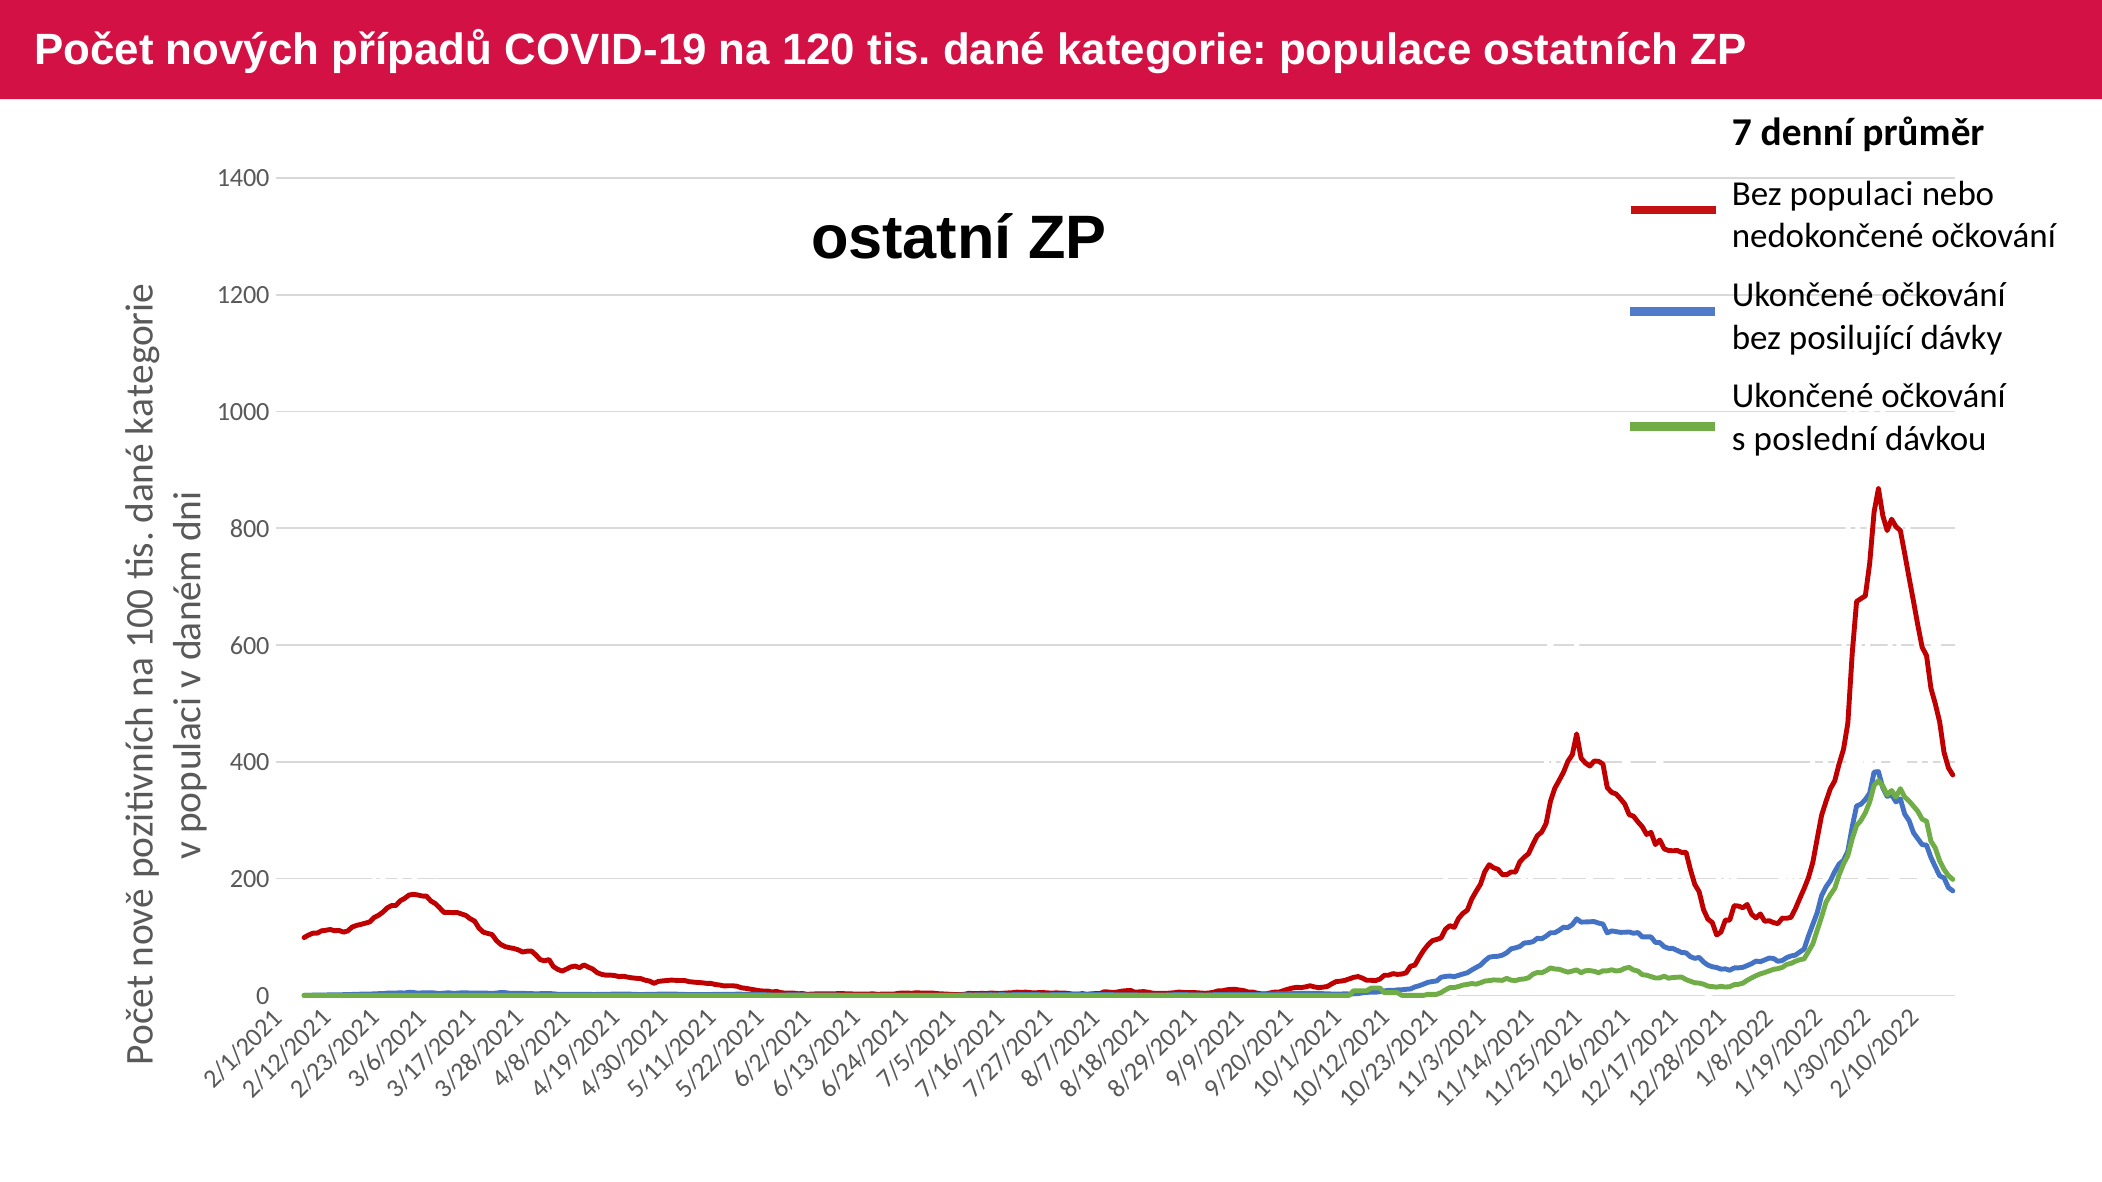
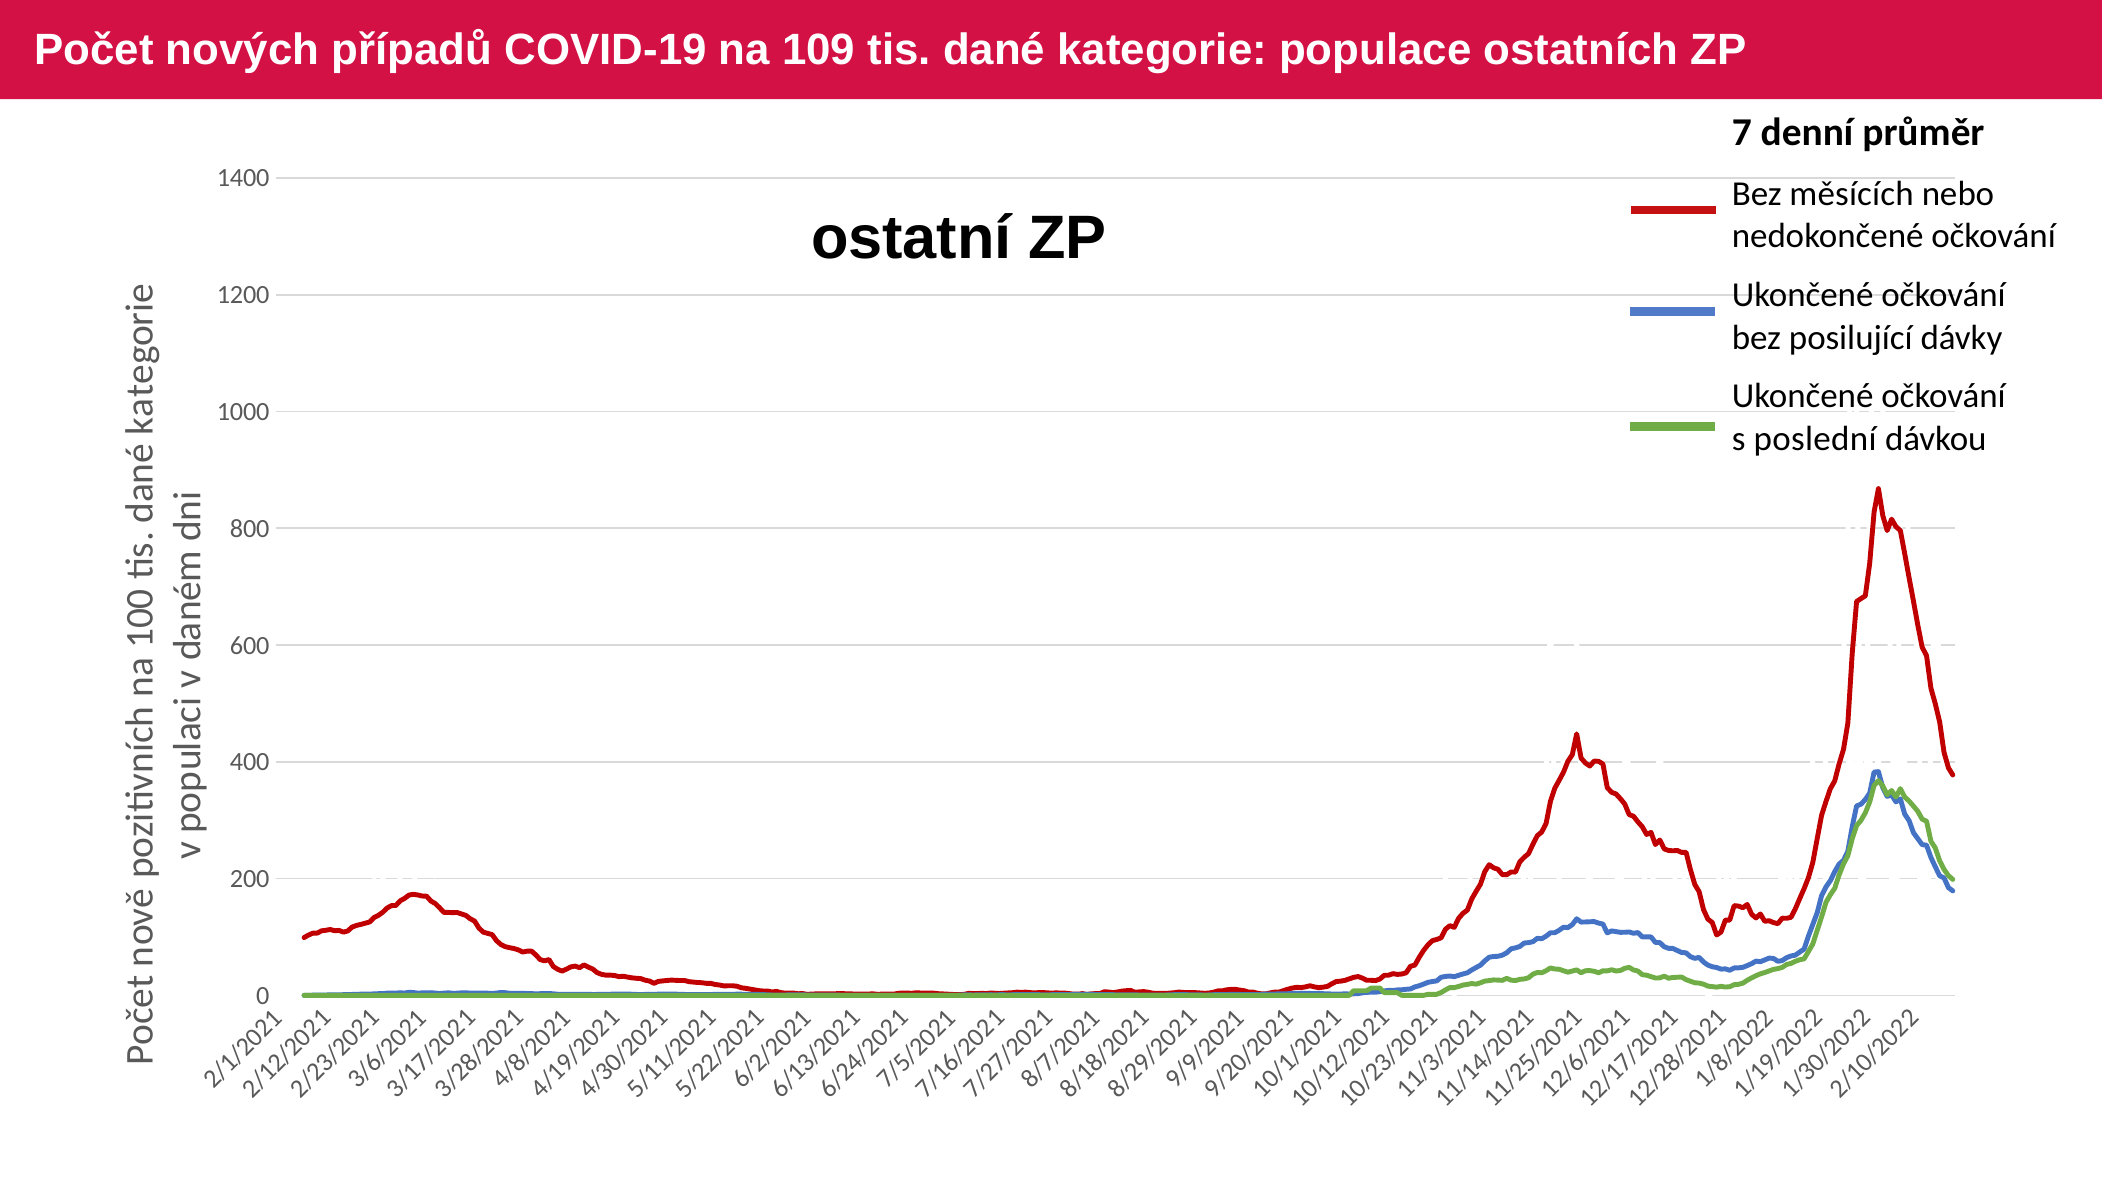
120: 120 -> 109 (819, 50)
populaci: populaci -> měsících (1852, 194)
